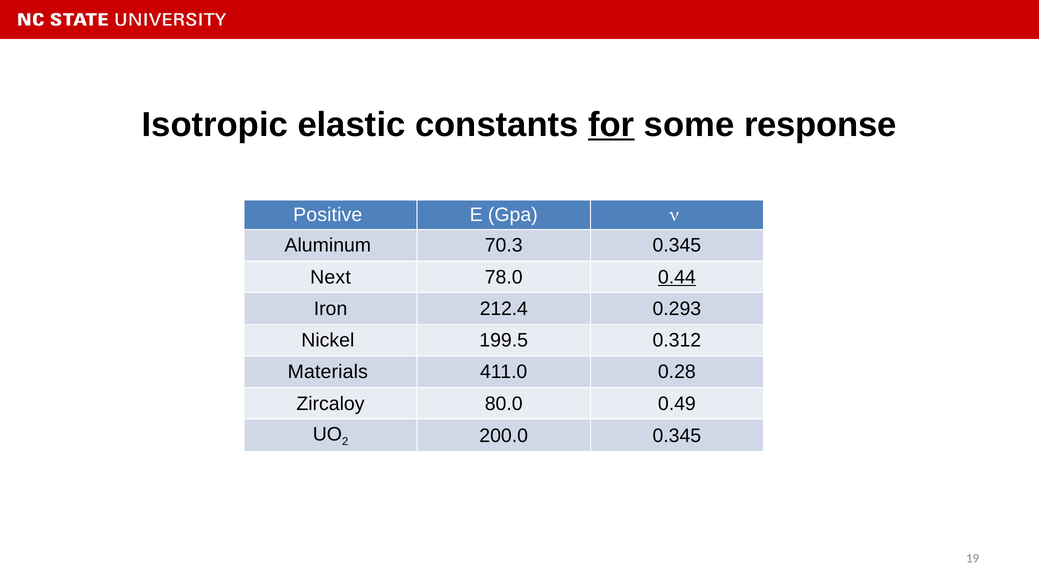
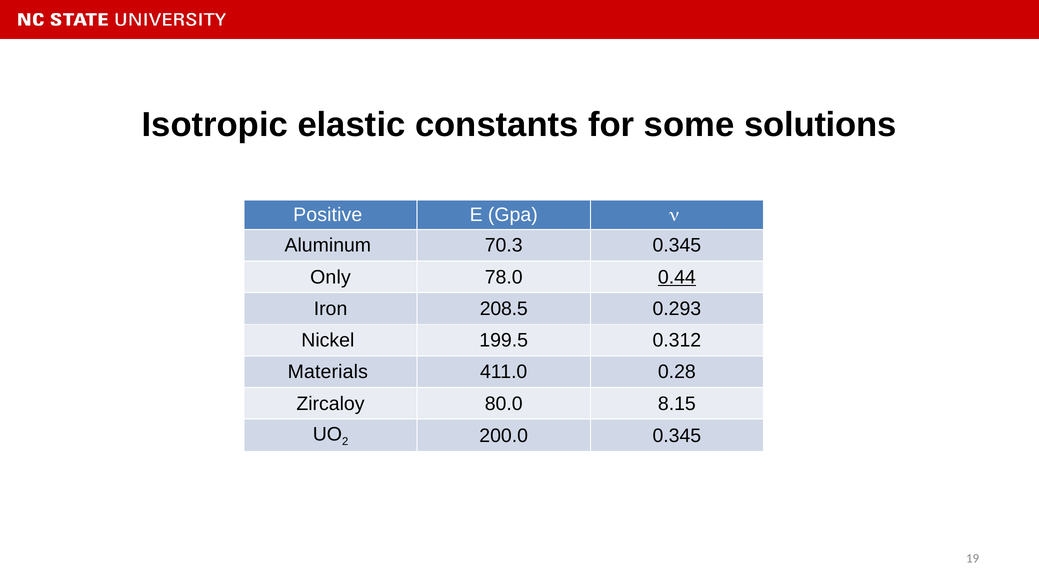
for underline: present -> none (611, 125)
response: response -> solutions (820, 125)
Next: Next -> Only (330, 277)
212.4: 212.4 -> 208.5 (504, 308)
0.49: 0.49 -> 8.15 (677, 403)
